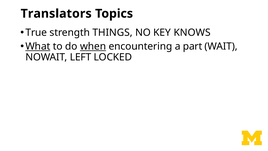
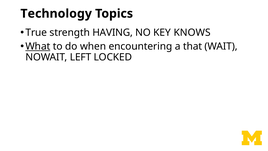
Translators: Translators -> Technology (56, 14)
THINGS: THINGS -> HAVING (113, 33)
when underline: present -> none (93, 46)
part: part -> that (193, 46)
